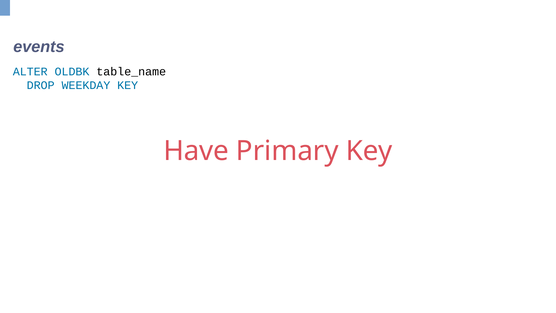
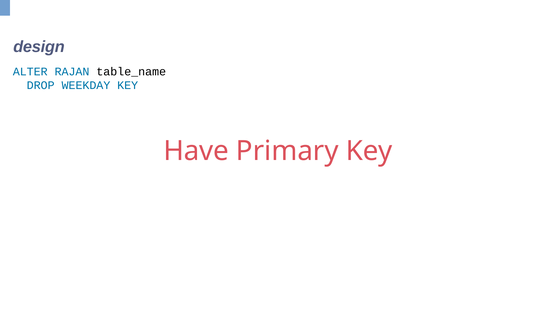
events: events -> design (39, 47)
OLDBK: OLDBK -> RAJAN (72, 72)
